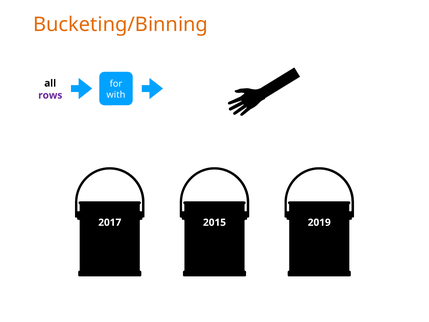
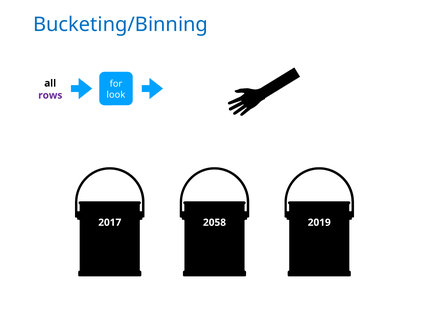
Bucketing/Binning colour: orange -> blue (121, 25)
with: with -> look (116, 95)
2015: 2015 -> 2058 (214, 222)
